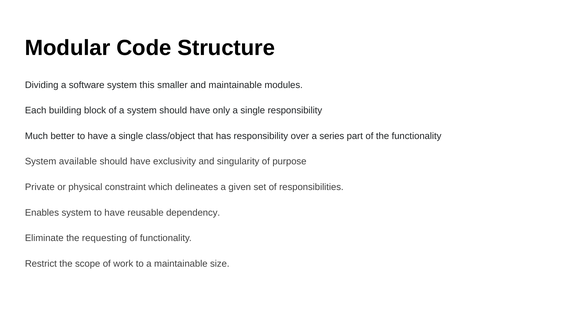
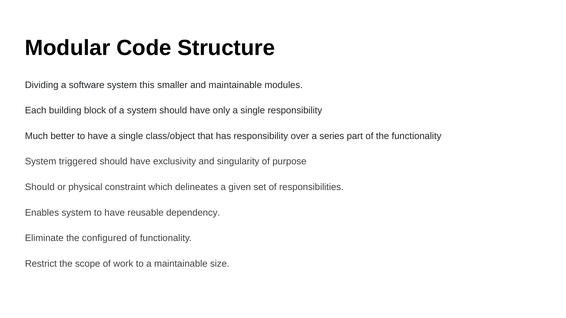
available: available -> triggered (78, 162)
Private: Private -> Should (40, 187)
requesting: requesting -> configured (104, 238)
